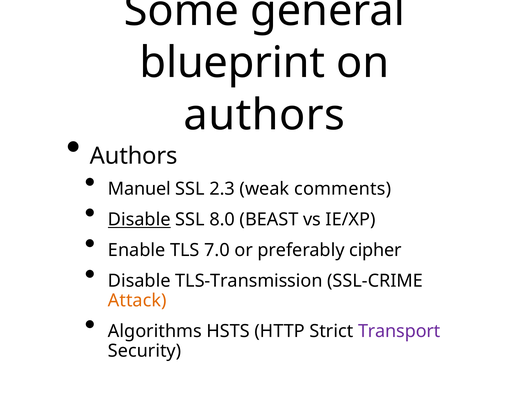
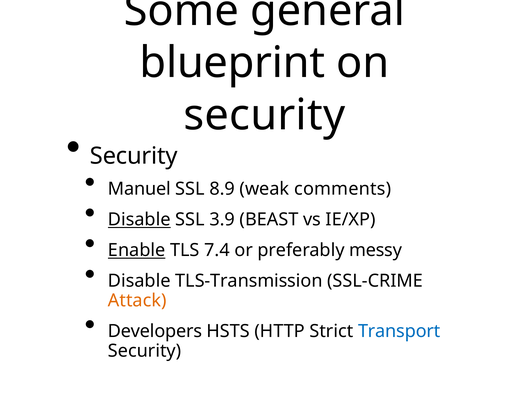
authors: authors -> security (264, 115)
Authors: Authors -> Security (134, 156)
2.3: 2.3 -> 8.9 (222, 189)
8.0: 8.0 -> 3.9 (222, 219)
Enable underline: none -> present (137, 250)
7.0: 7.0 -> 7.4 (217, 250)
cipher: cipher -> messy (375, 250)
Algorithms: Algorithms -> Developers (155, 331)
Transport colour: purple -> blue (399, 331)
